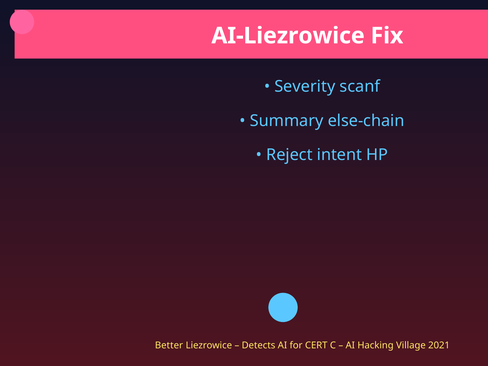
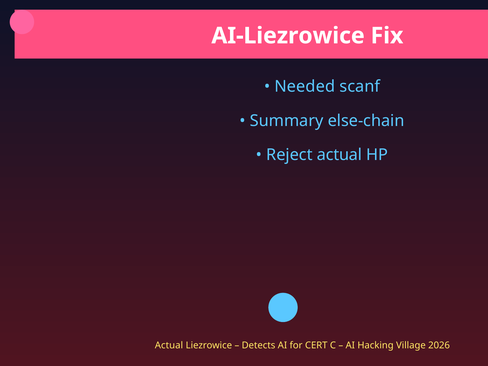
Severity: Severity -> Needed (305, 86)
Reject intent: intent -> actual (339, 155)
Better: Better -> Actual (169, 345)
2021: 2021 -> 2026 (439, 345)
